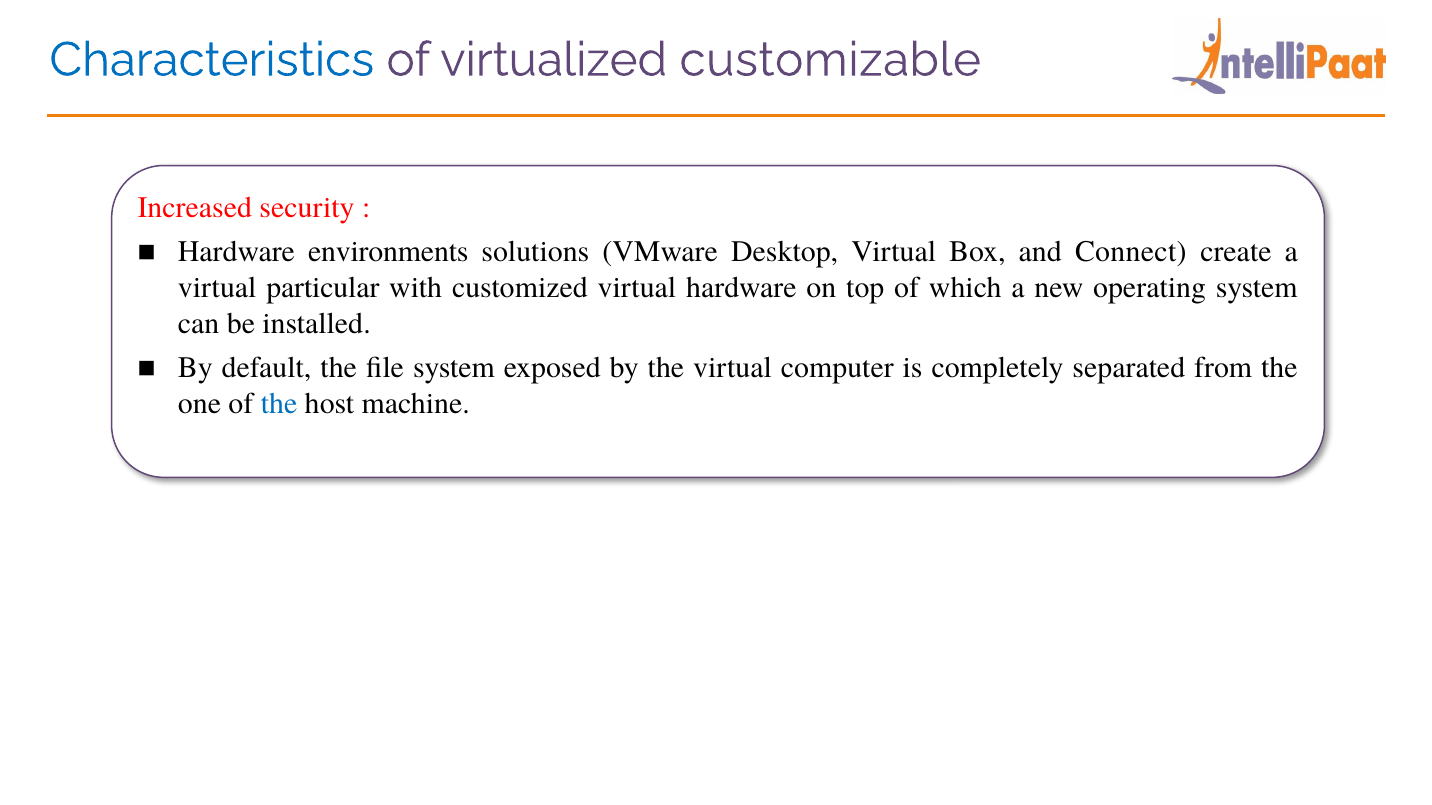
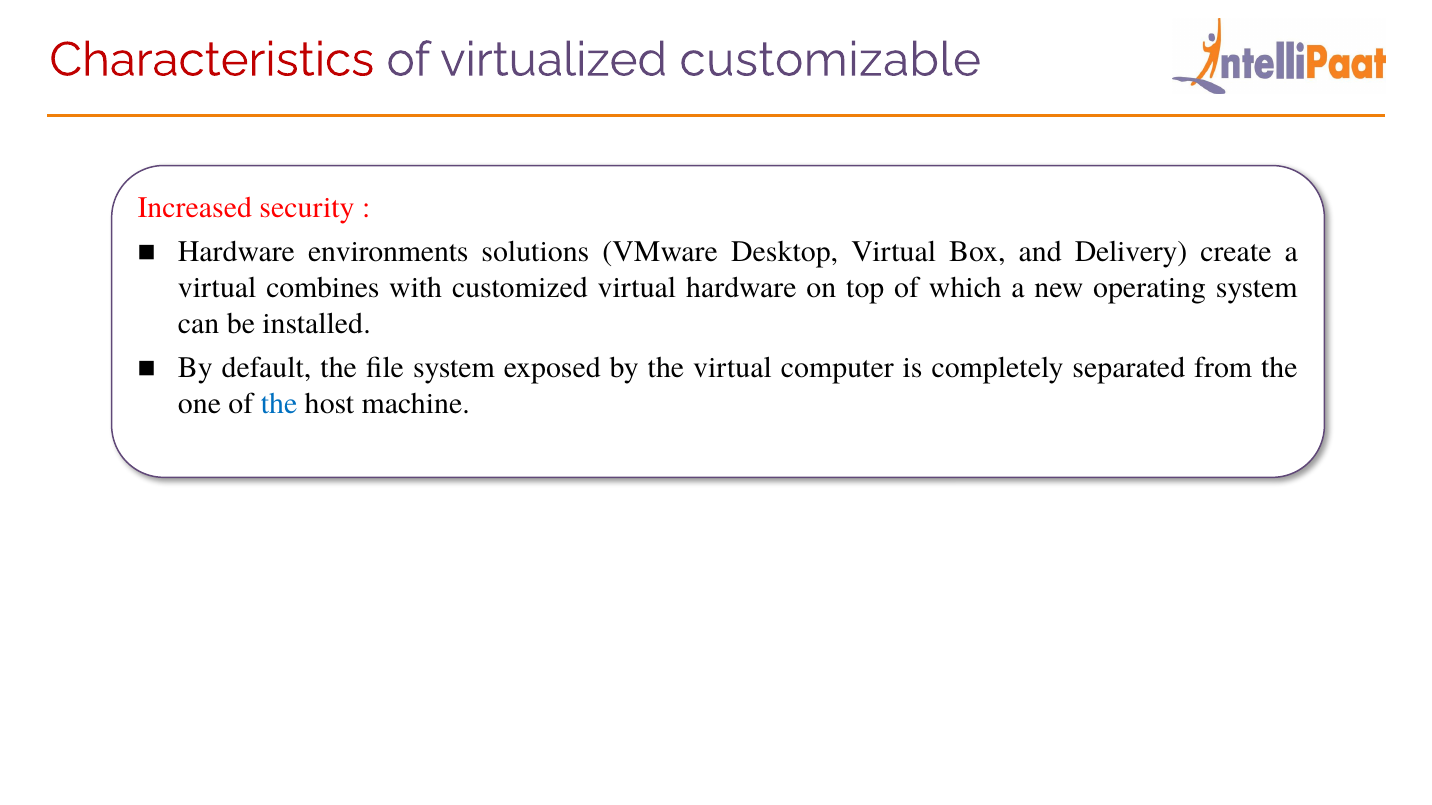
Characteristics colour: blue -> red (212, 60)
Connect: Connect -> Delivery (1131, 252)
particular: particular -> combines (323, 288)
